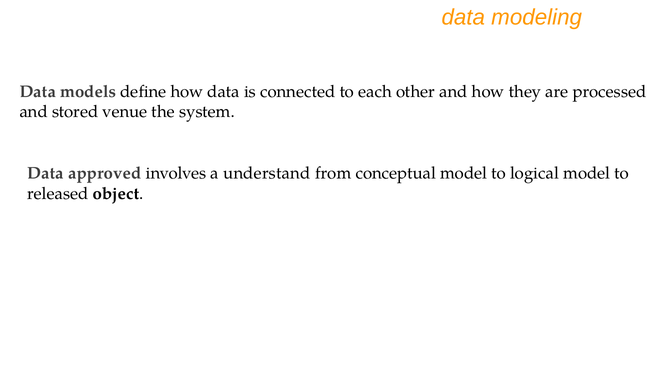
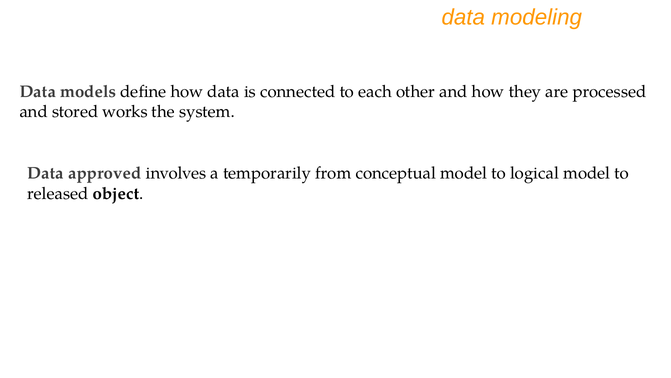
venue: venue -> works (125, 112)
understand: understand -> temporarily (267, 173)
